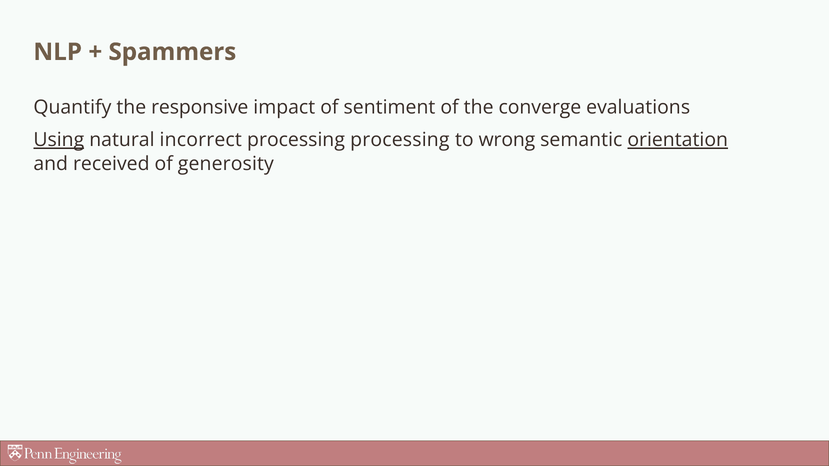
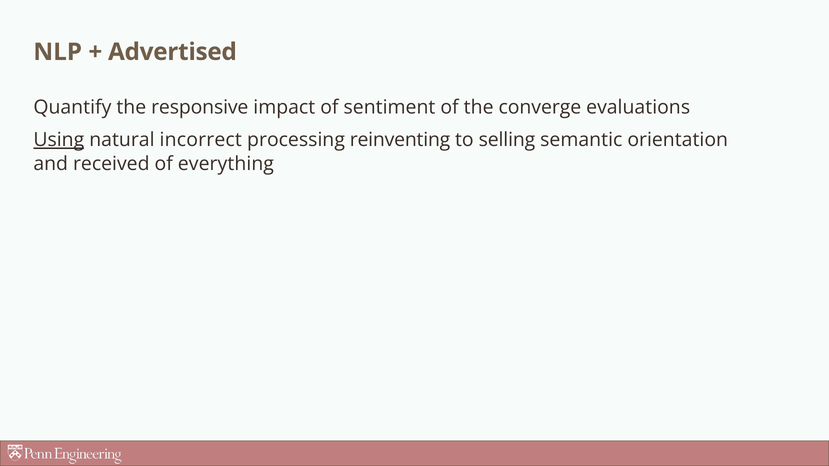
Spammers: Spammers -> Advertised (172, 52)
processing processing: processing -> reinventing (400, 140)
wrong: wrong -> selling (507, 140)
orientation underline: present -> none (678, 140)
generosity: generosity -> everything (226, 164)
